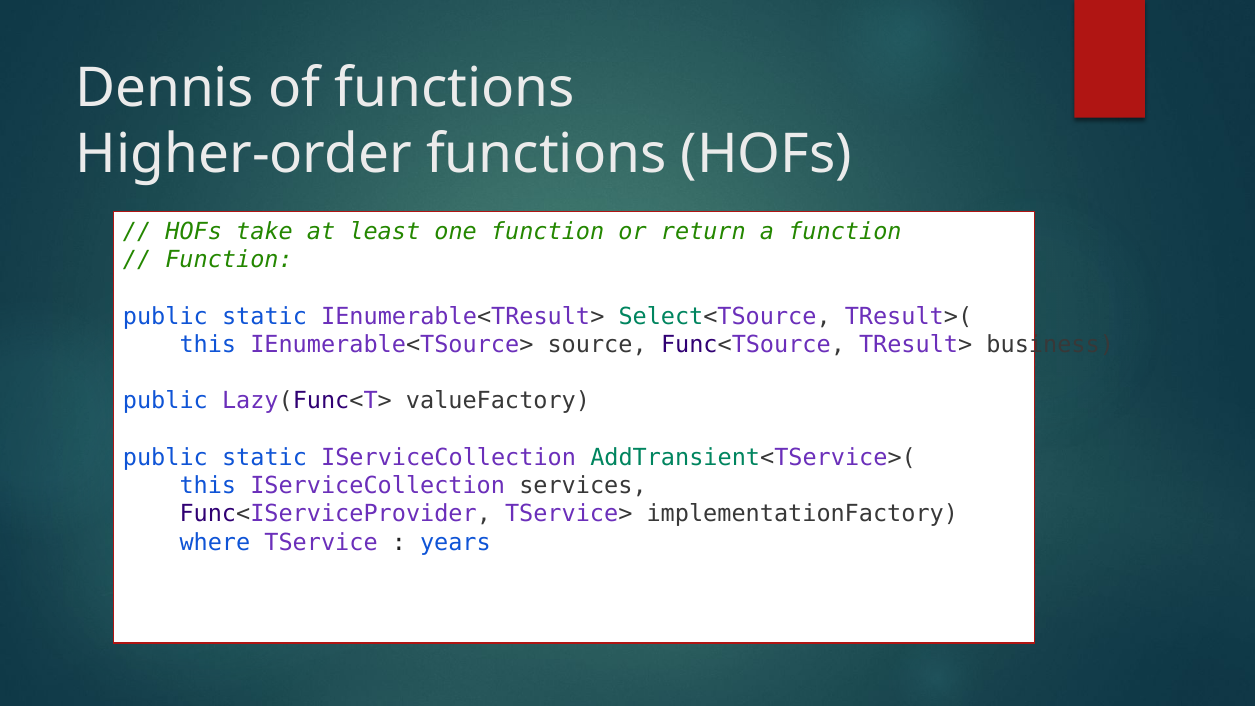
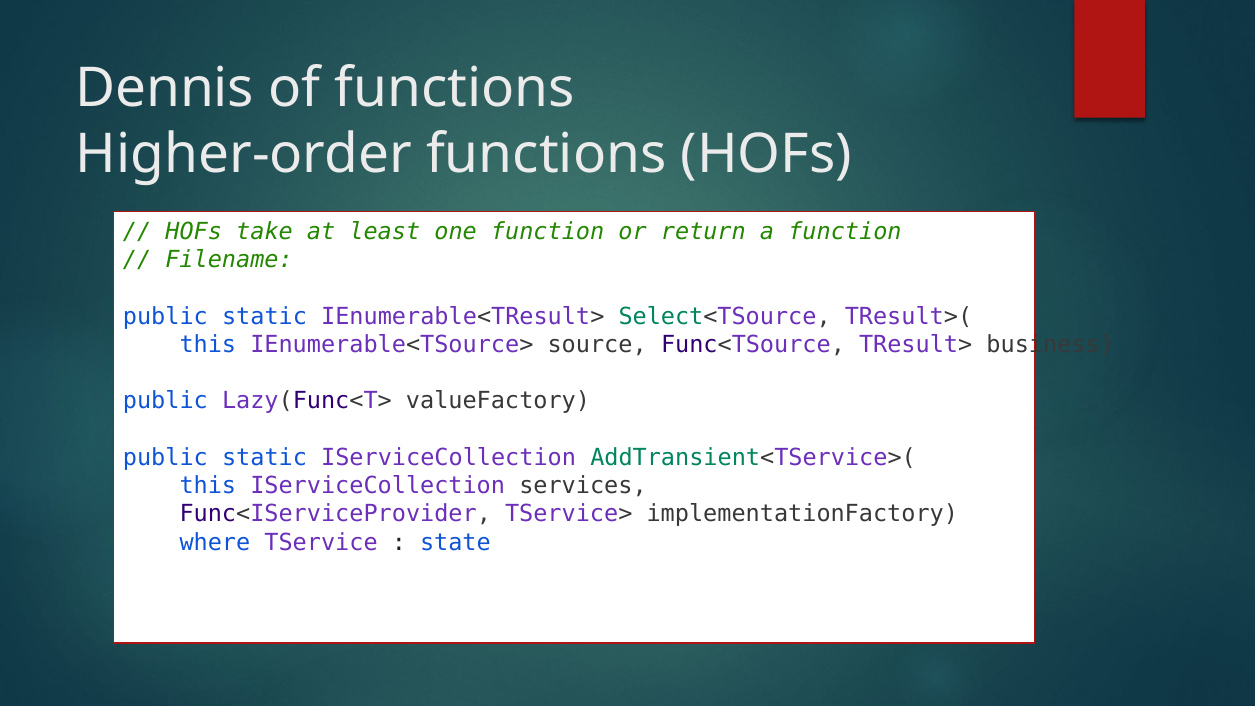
Function: Function -> Filename (229, 260)
years: years -> state (455, 542)
